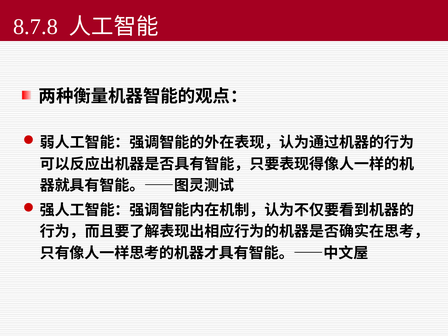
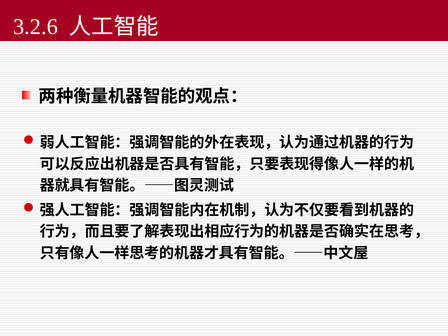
8.7.8: 8.7.8 -> 3.2.6 (36, 27)
